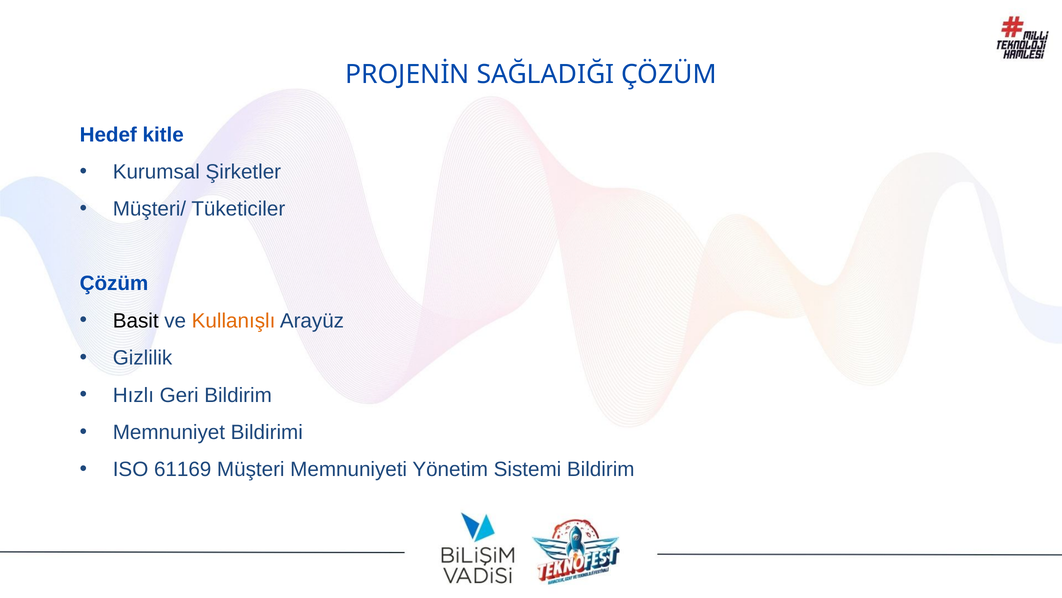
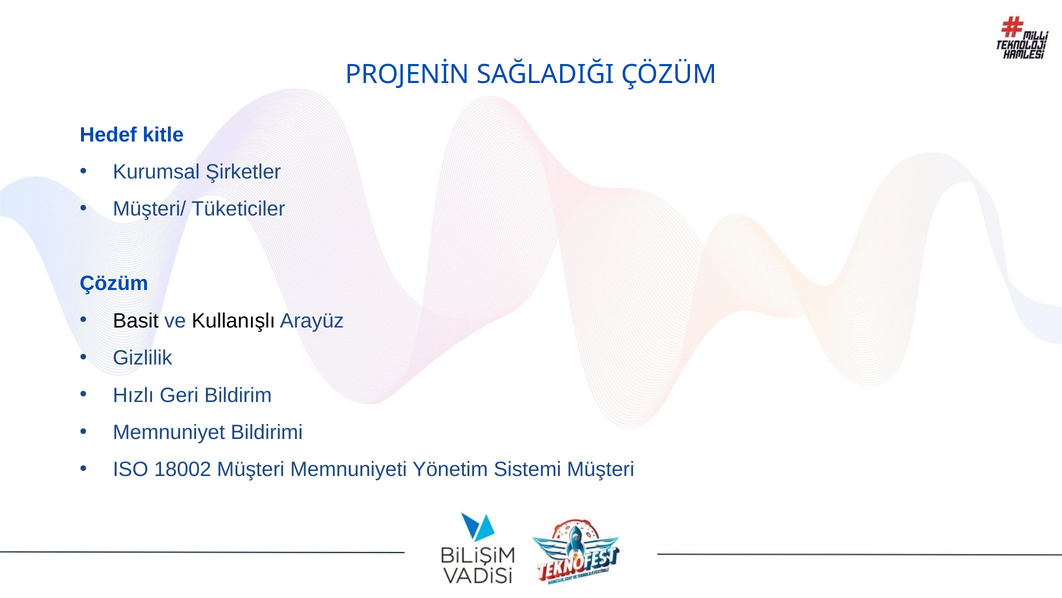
Kullanışlı colour: orange -> black (234, 320)
61169: 61169 -> 18002 (183, 469)
Sistemi Bildirim: Bildirim -> Müşteri (601, 469)
